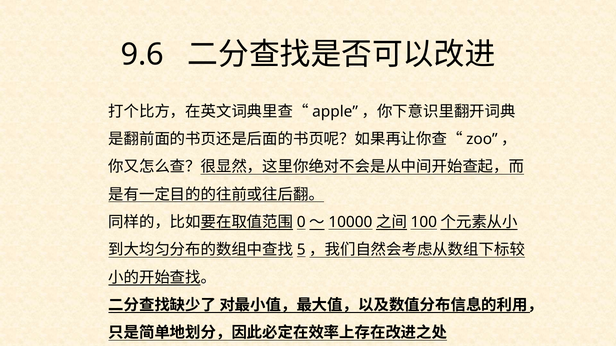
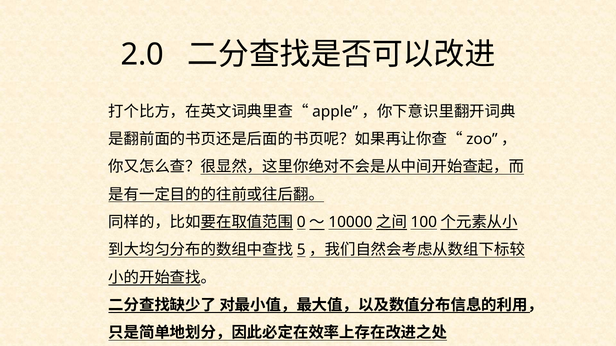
9.6: 9.6 -> 2.0 (142, 55)
